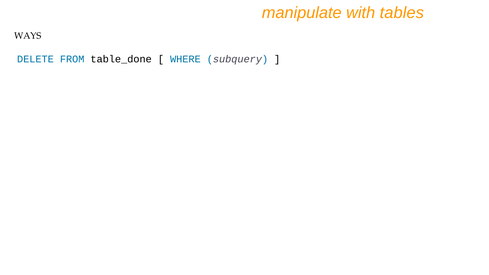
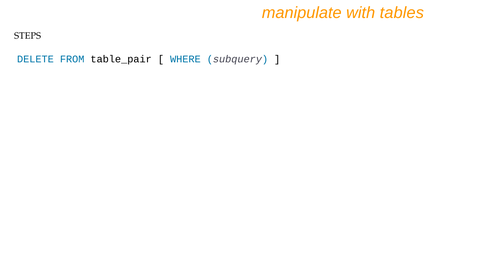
WAYS: WAYS -> STEPS (28, 36)
table_done: table_done -> table_pair (121, 59)
